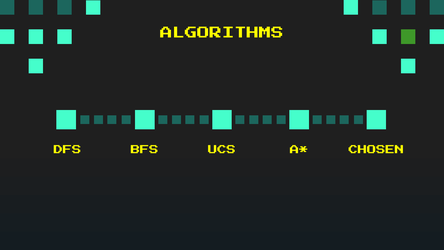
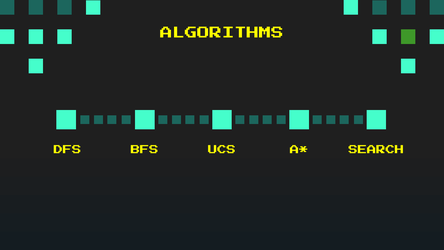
CHOSEN: CHOSEN -> SEARCH (376, 151)
